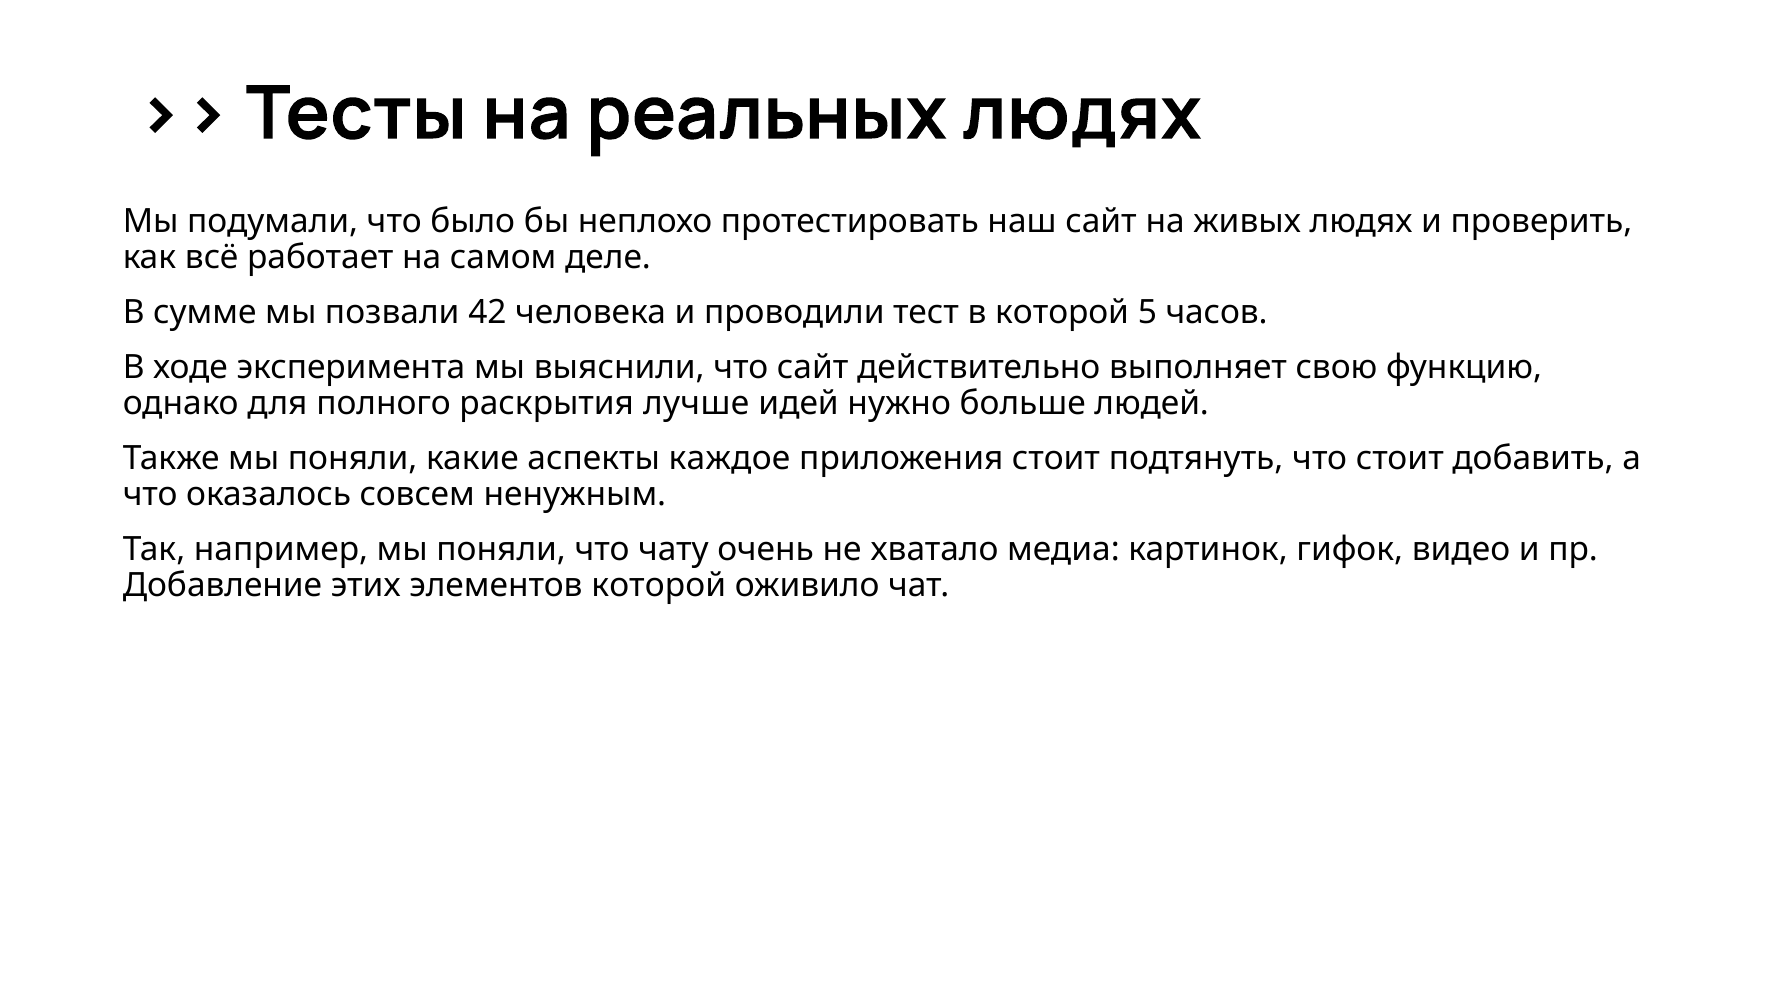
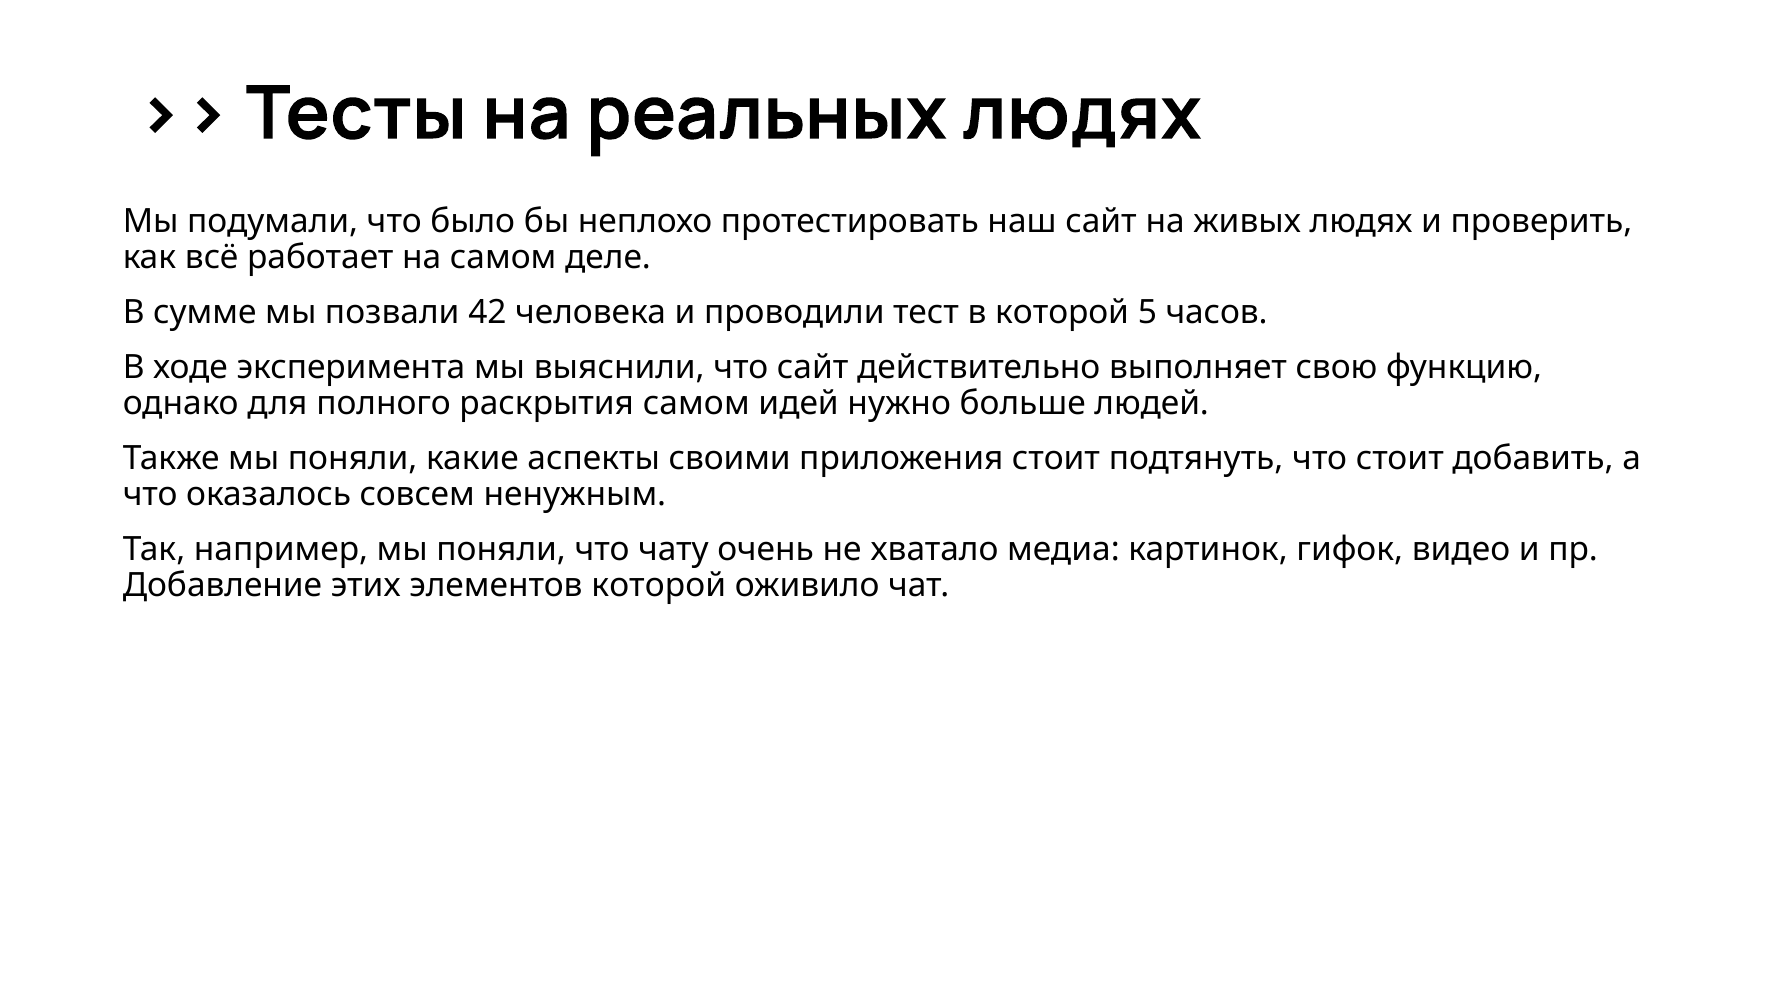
раскрытия лучше: лучше -> самом (696, 404)
каждое: каждое -> своими (730, 459)
